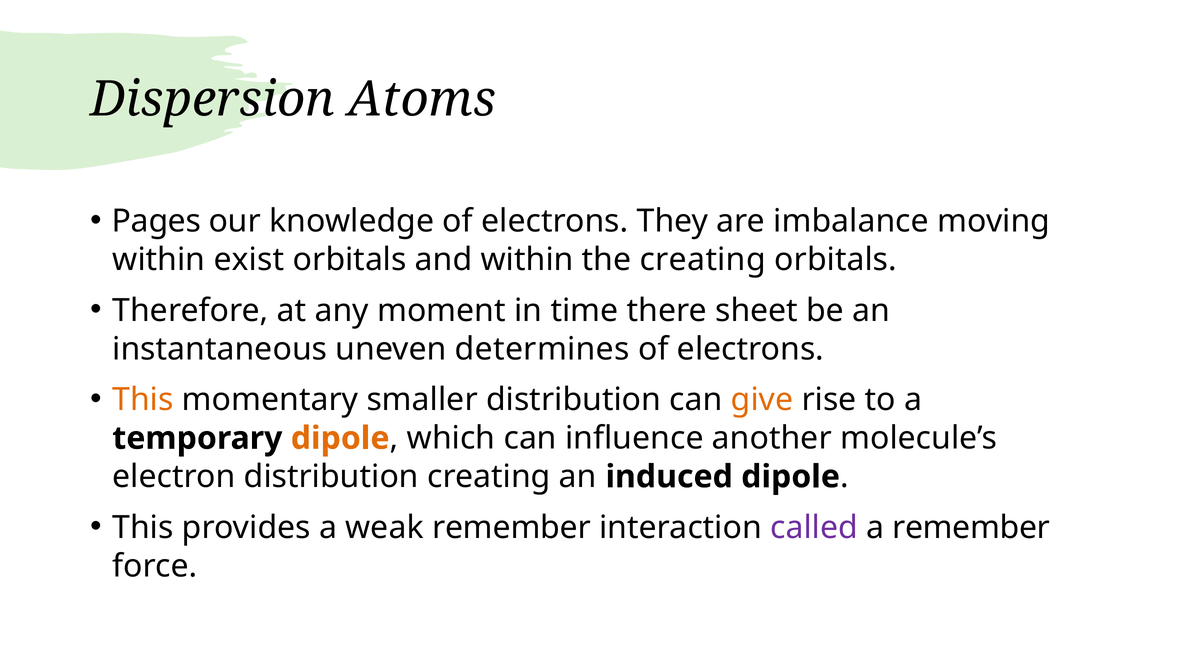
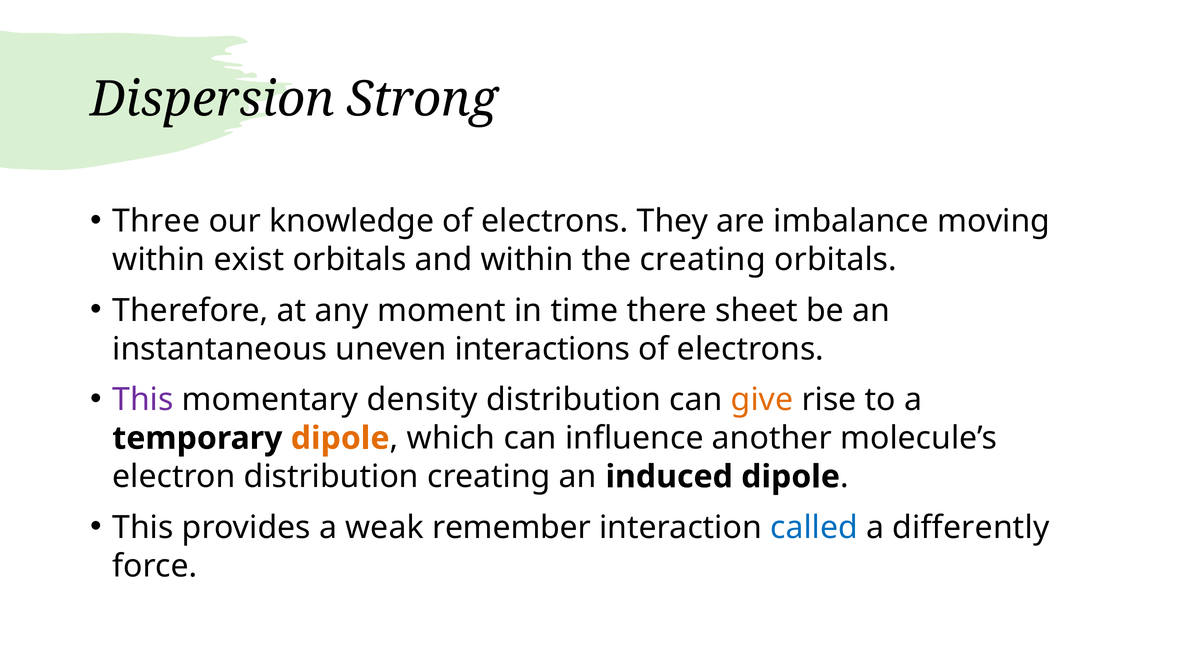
Atoms: Atoms -> Strong (422, 99)
Pages: Pages -> Three (156, 221)
determines: determines -> interactions (543, 349)
This colour: orange -> purple (143, 399)
smaller: smaller -> density (422, 399)
called colour: purple -> blue (814, 527)
a remember: remember -> differently (971, 527)
